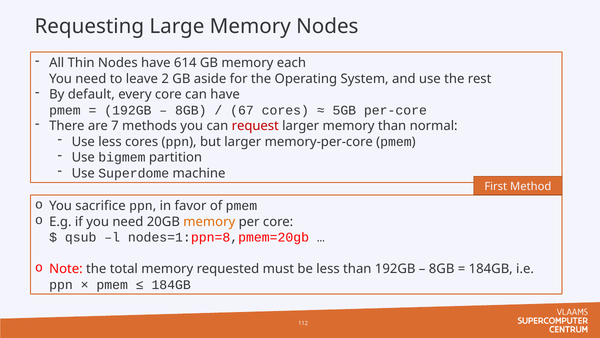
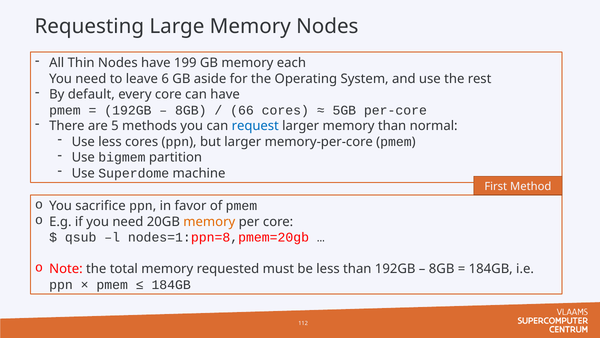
614: 614 -> 199 (185, 63)
2: 2 -> 6 (165, 79)
67: 67 -> 66 (242, 110)
7: 7 -> 5 (115, 126)
request colour: red -> blue (255, 126)
